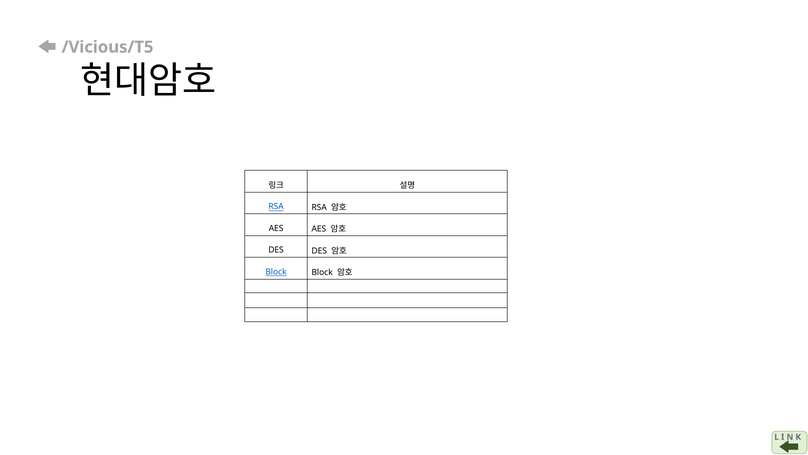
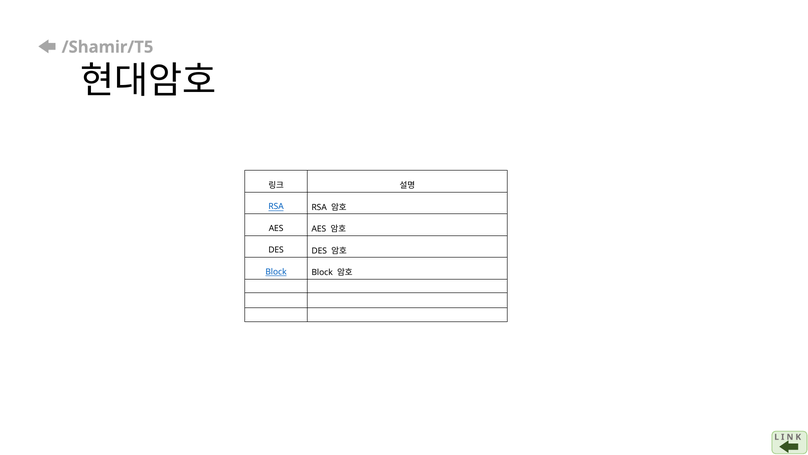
/Vicious/T5: /Vicious/T5 -> /Shamir/T5 (108, 47)
